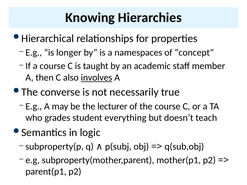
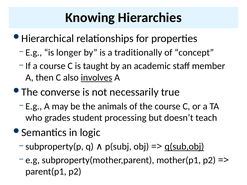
namespaces: namespaces -> traditionally (138, 53)
lecturer: lecturer -> animals (112, 106)
everything: everything -> processing (125, 118)
q(sub,obj underline: none -> present (184, 147)
